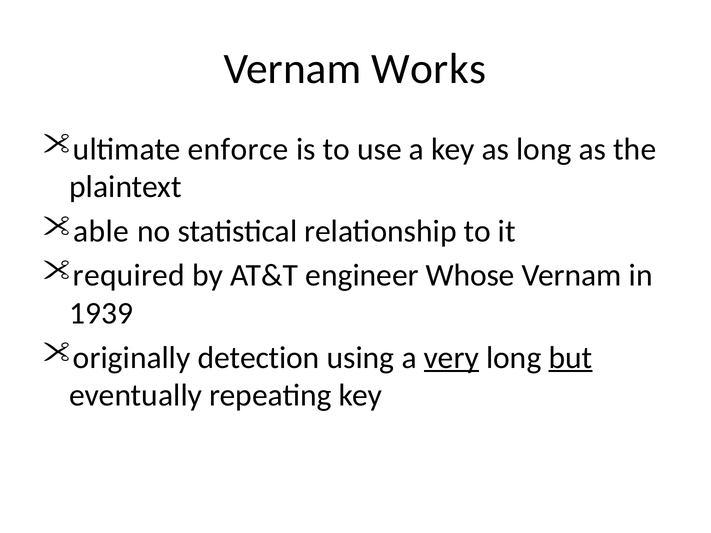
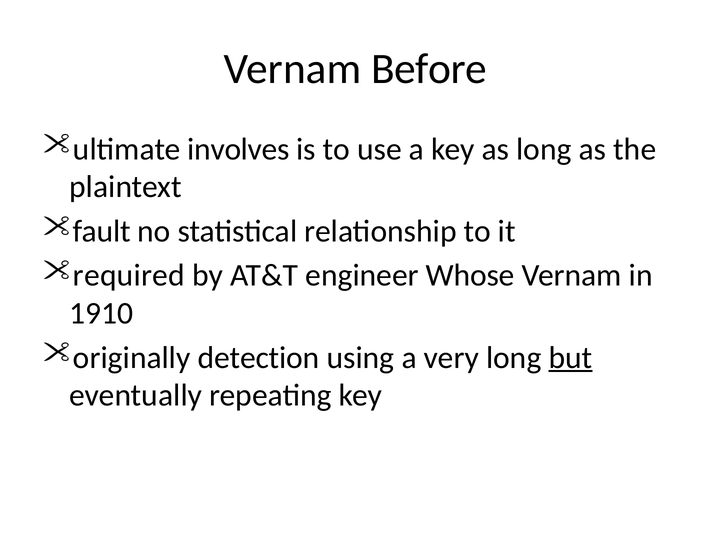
Works: Works -> Before (429, 69)
enforce: enforce -> involves (238, 149)
able: able -> fault (102, 231)
1939: 1939 -> 1910 (101, 314)
very underline: present -> none (451, 358)
